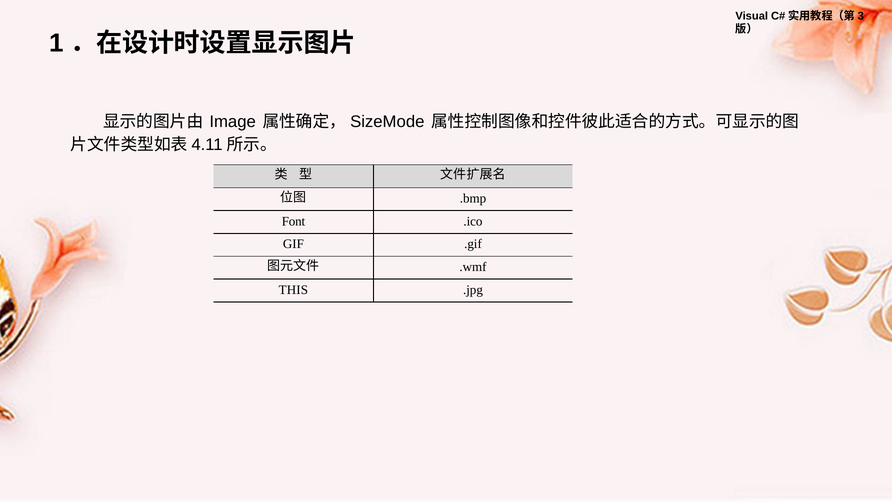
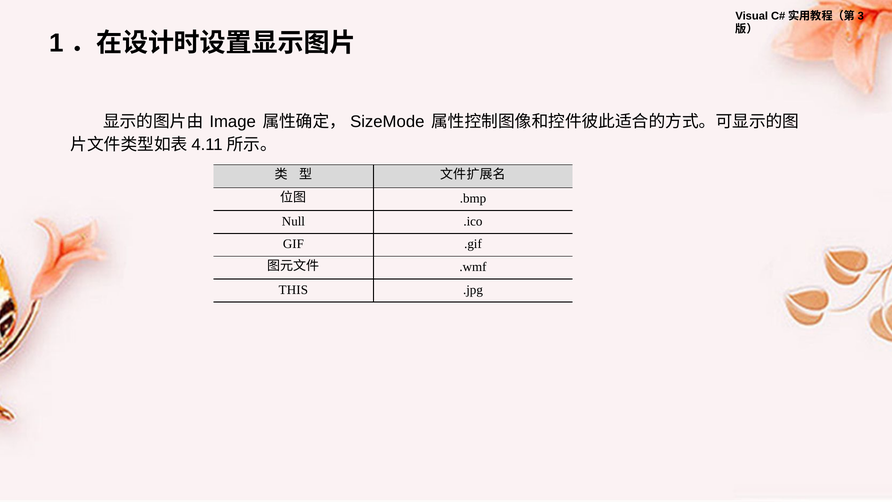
Font: Font -> Null (293, 221)
